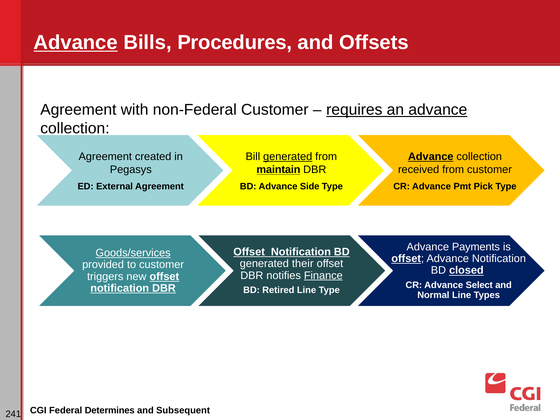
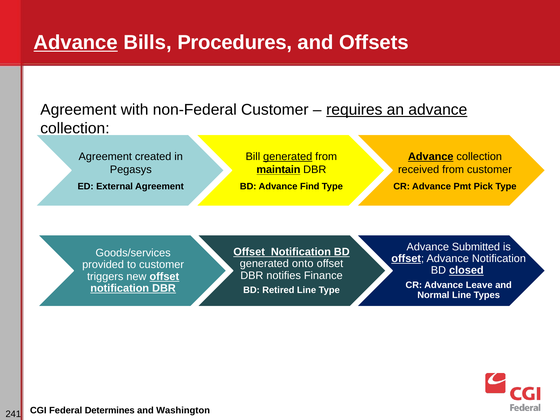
Side: Side -> Find (310, 186)
Payments: Payments -> Submitted (476, 247)
Goods/services underline: present -> none (133, 253)
their: their -> onto (303, 264)
Finance underline: present -> none (323, 275)
Select: Select -> Leave (479, 285)
Subsequent: Subsequent -> Washington (183, 410)
